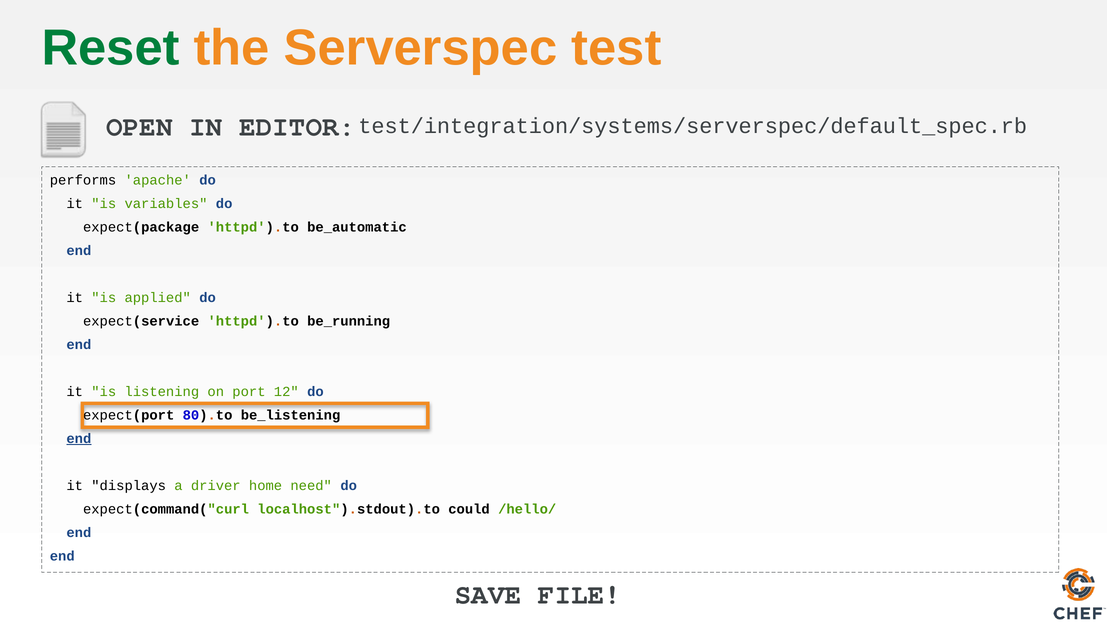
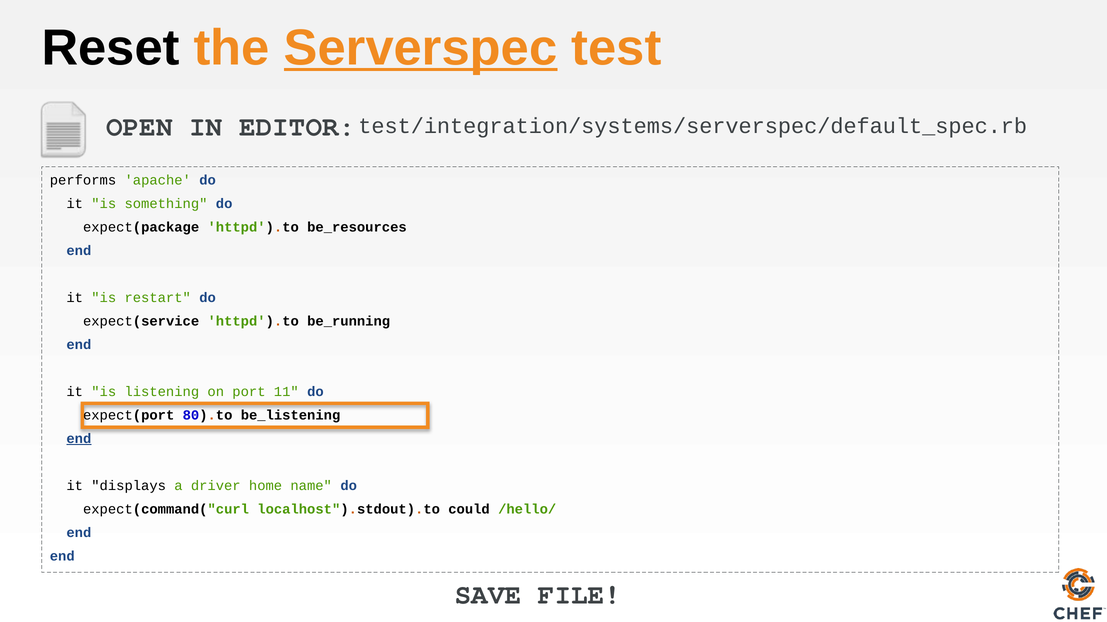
Reset colour: green -> black (111, 48)
Serverspec underline: none -> present (421, 48)
variables: variables -> something (166, 204)
be_automatic: be_automatic -> be_resources (357, 227)
applied: applied -> restart (158, 298)
12: 12 -> 11 (286, 392)
need: need -> name (311, 486)
